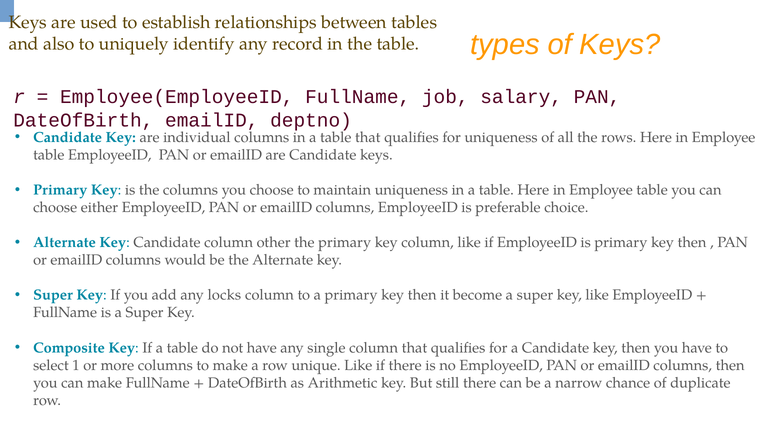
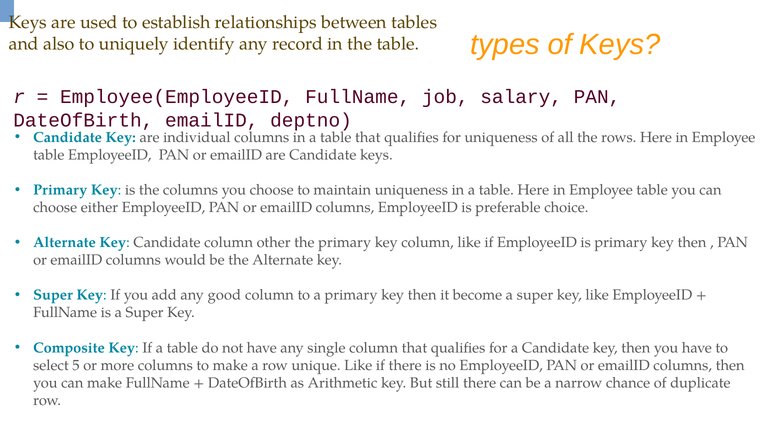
locks: locks -> good (224, 295)
1: 1 -> 5 (76, 365)
